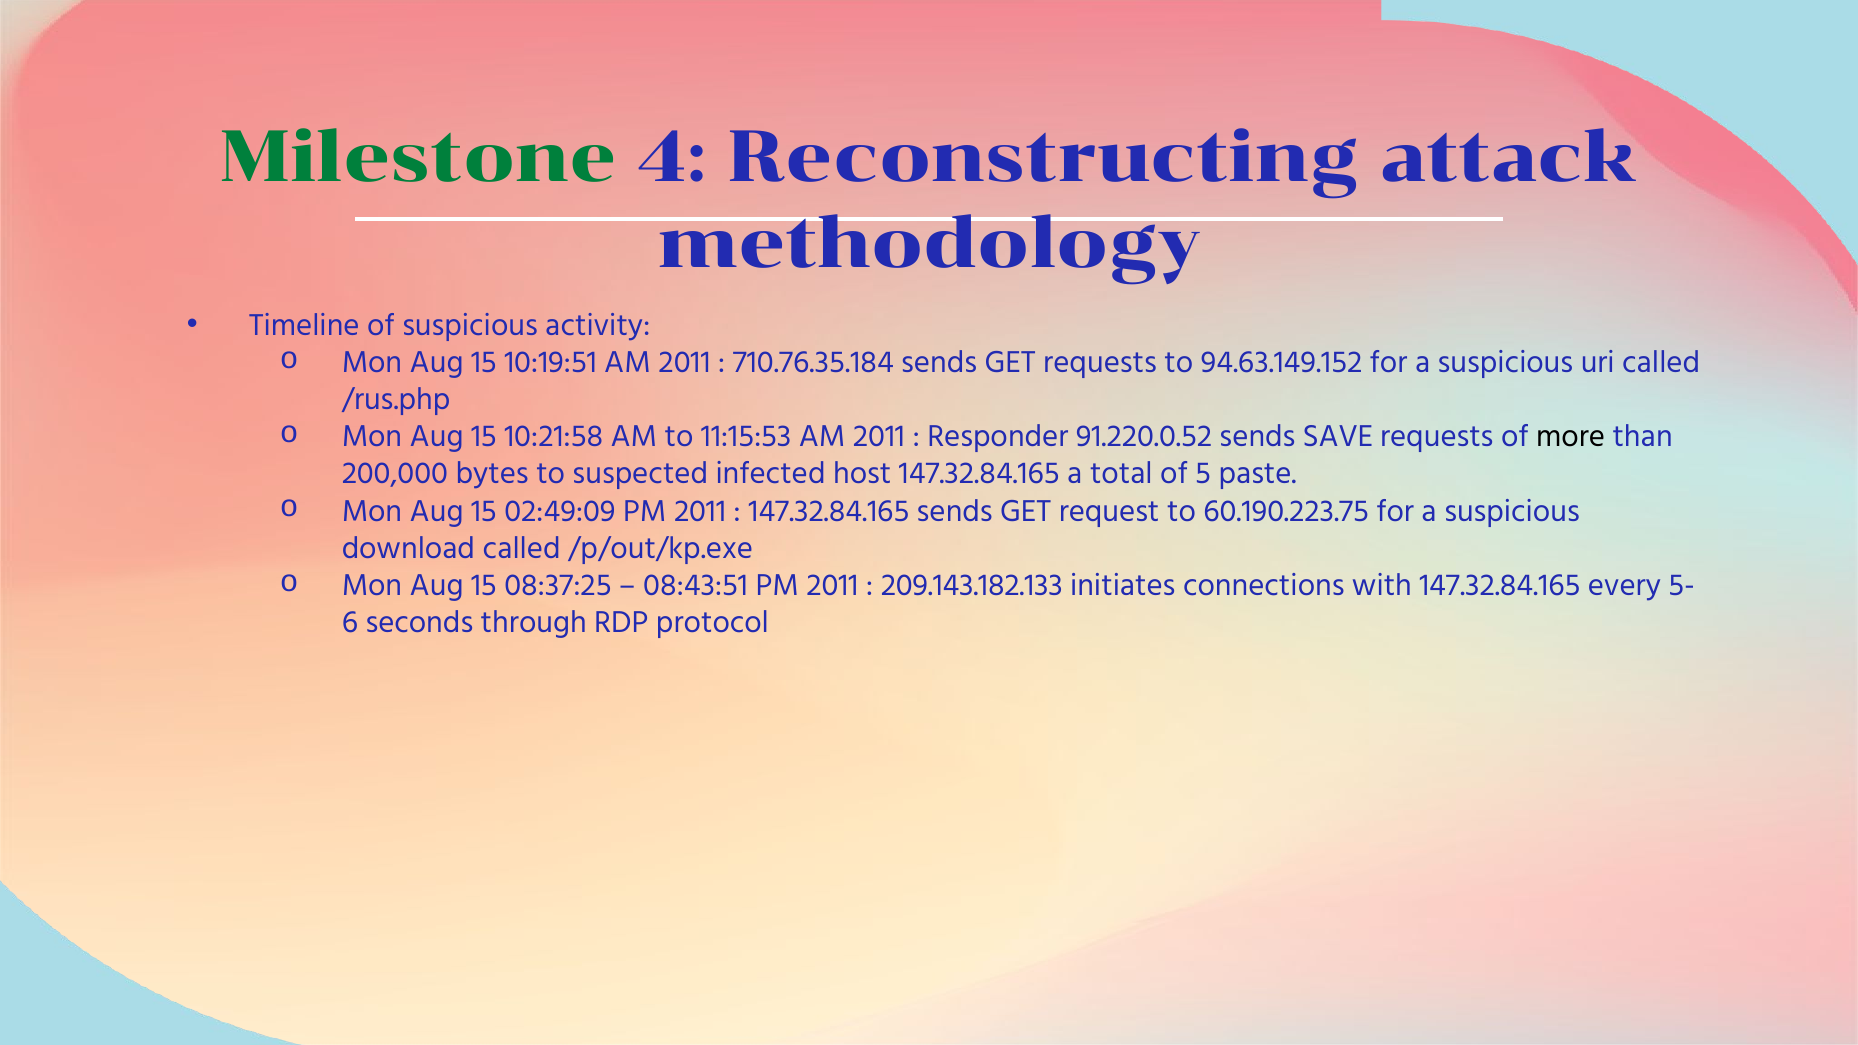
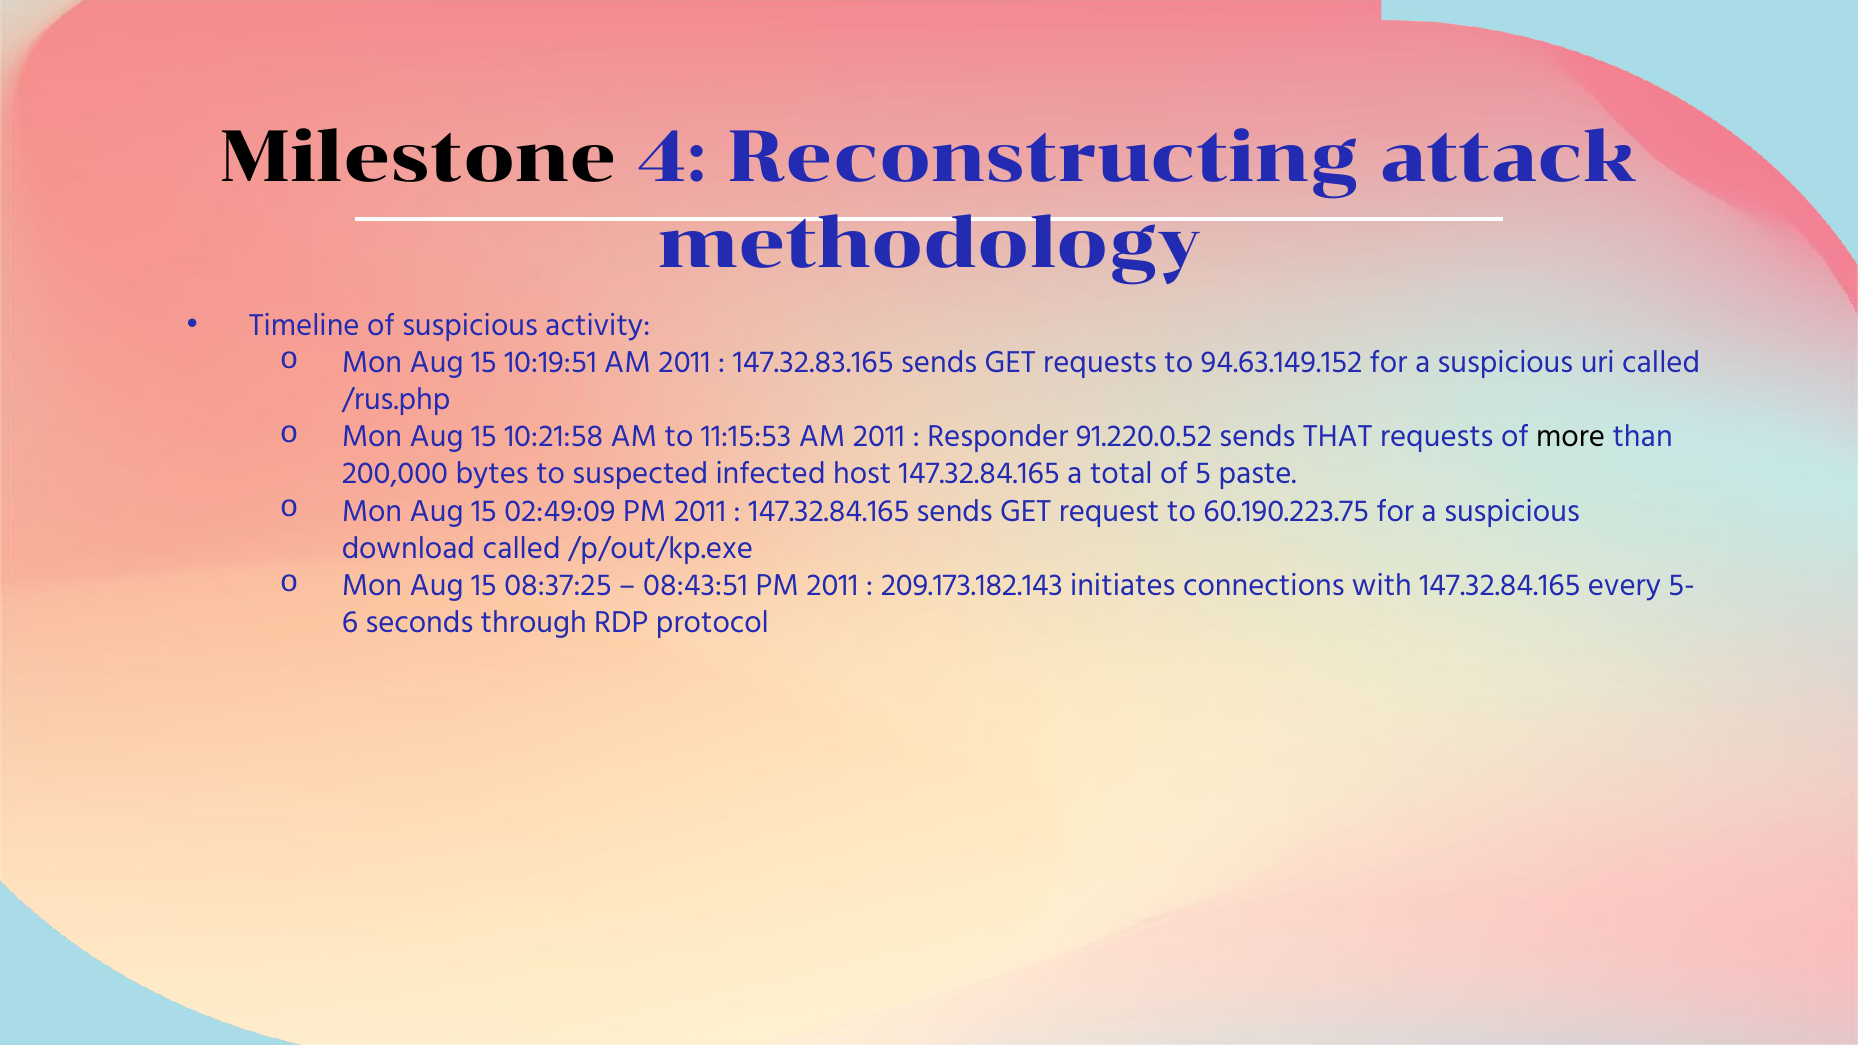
Milestone colour: green -> black (419, 157)
710.76.35.184: 710.76.35.184 -> 147.32.83.165 (813, 362)
SAVE: SAVE -> THAT (1338, 437)
209.143.182.133: 209.143.182.133 -> 209.173.182.143 (972, 585)
